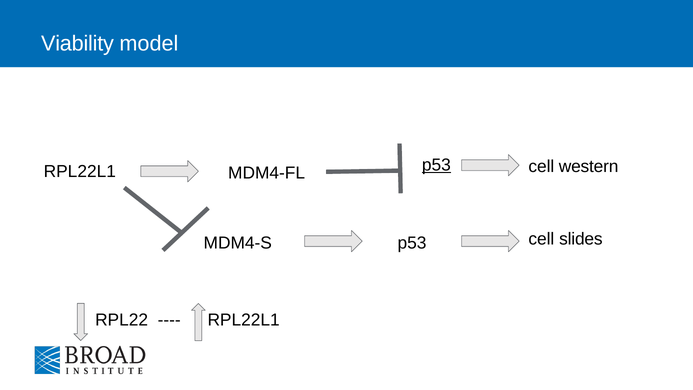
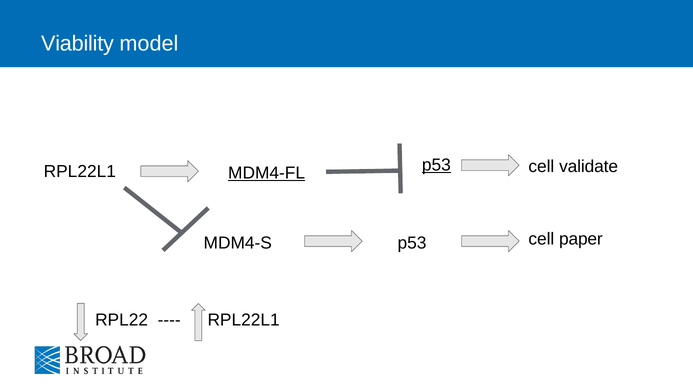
western: western -> validate (589, 166)
MDM4-FL underline: none -> present (267, 173)
slides: slides -> paper (581, 239)
